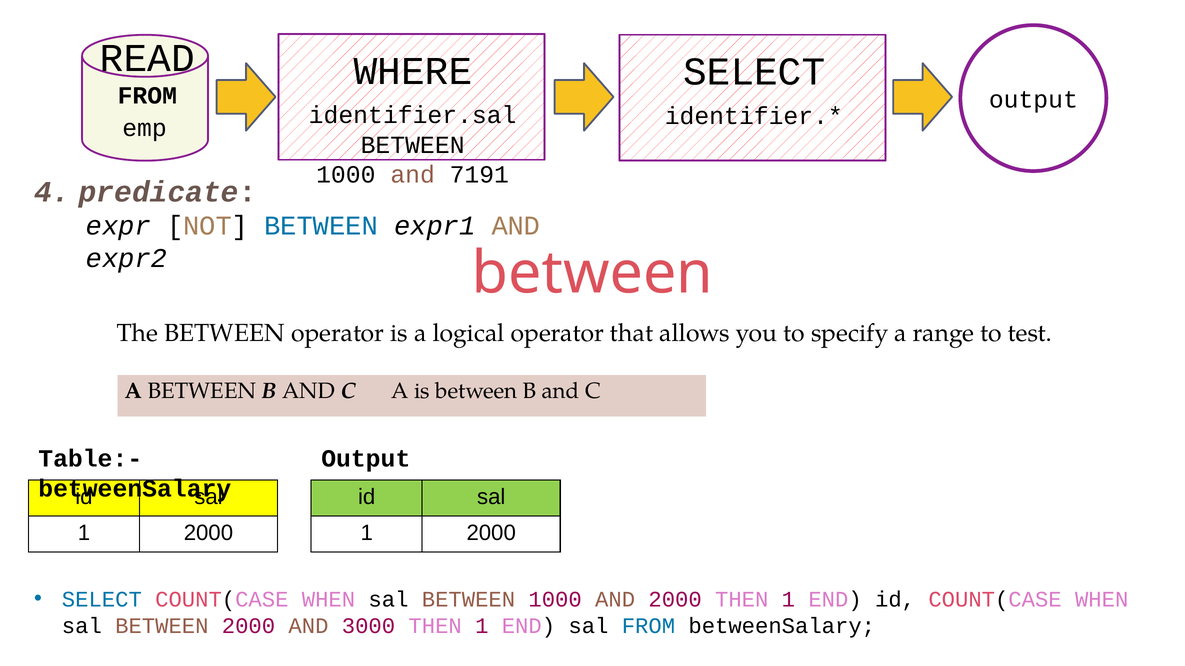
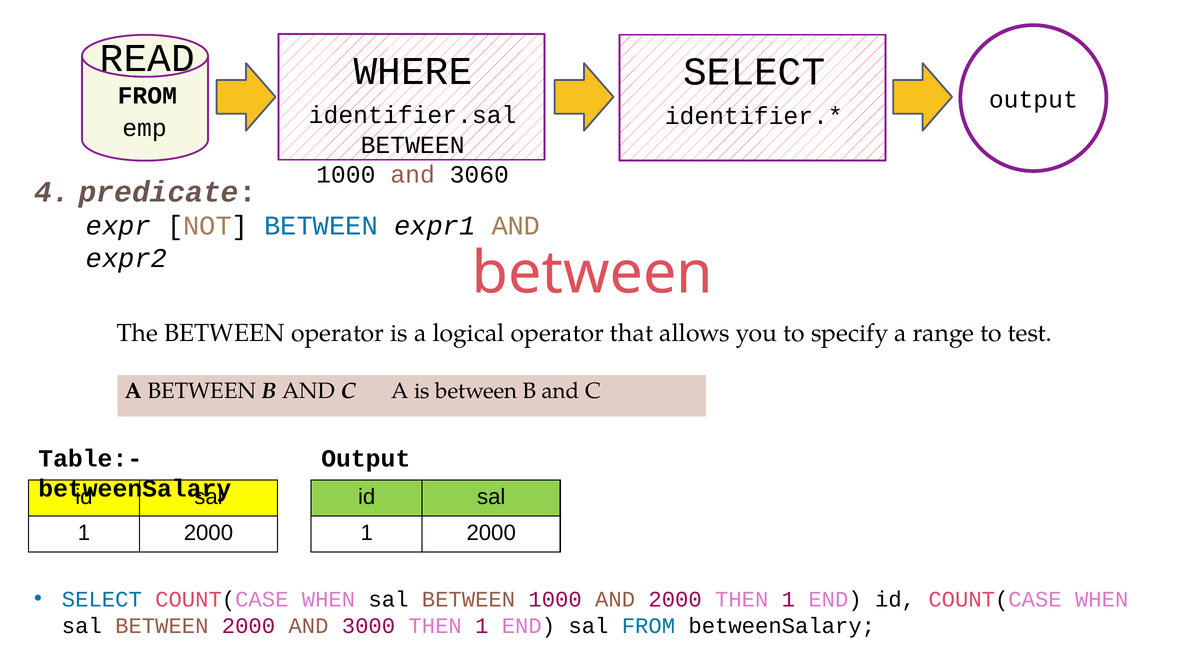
7191: 7191 -> 3060 (479, 175)
